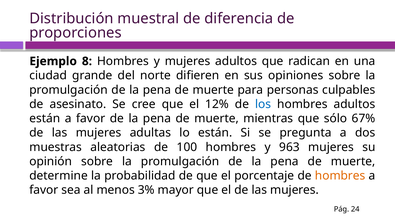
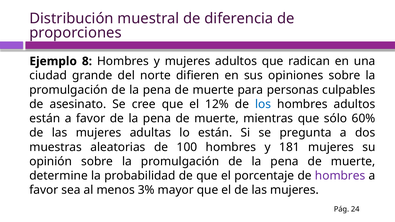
67%: 67% -> 60% (364, 119)
963: 963 -> 181 (289, 147)
hombres colour: orange -> purple (340, 176)
